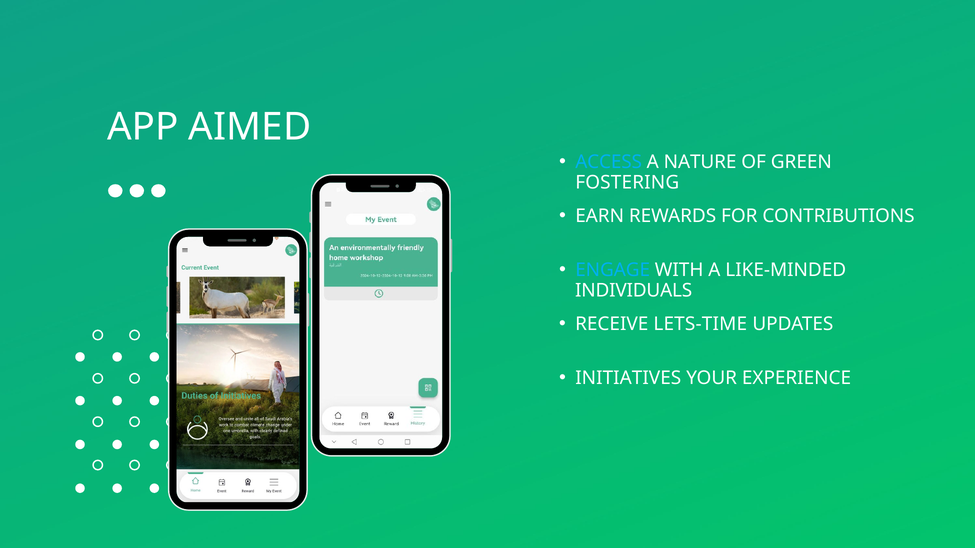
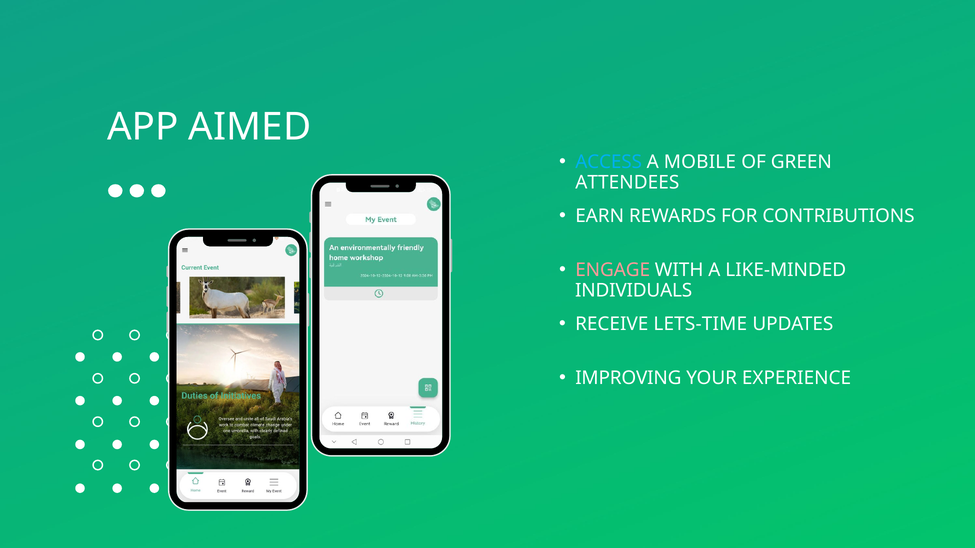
NATURE: NATURE -> MOBILE (700, 162)
FOSTERING: FOSTERING -> ATTENDEES (627, 183)
ENGAGE colour: light blue -> pink (613, 270)
INITIATIVES: INITIATIVES -> IMPROVING (628, 379)
